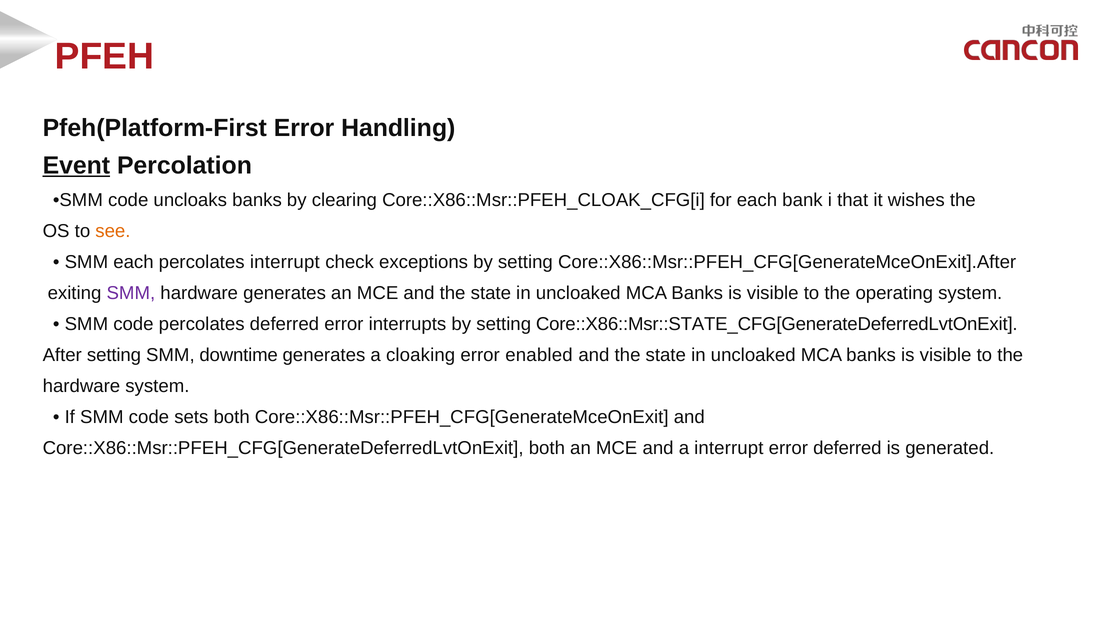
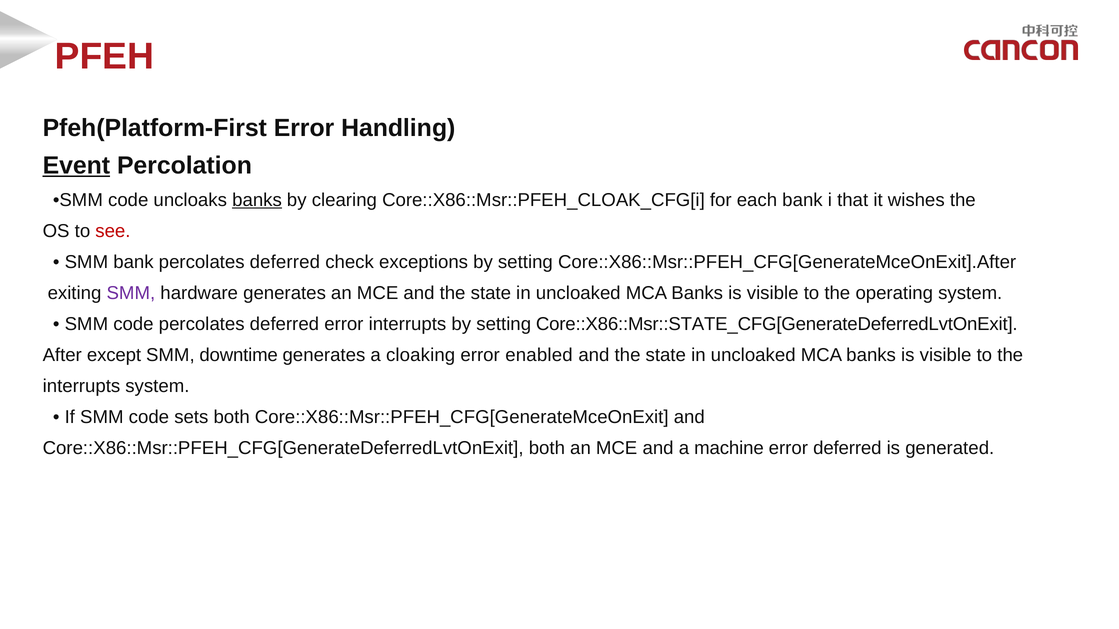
banks underline: none -> present (257, 200)
see colour: orange -> red (113, 231)
SMM each: each -> bank (133, 262)
interrupt: interrupt -> deferred (285, 262)
After setting: setting -> except (114, 355)
hardware: hardware -> interrupts (81, 386)
a interrupt: interrupt -> machine (729, 448)
